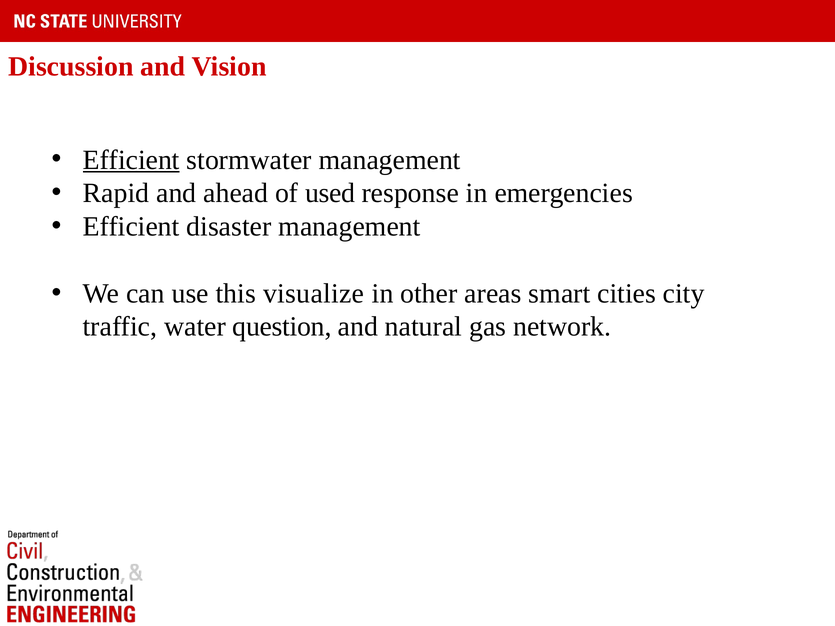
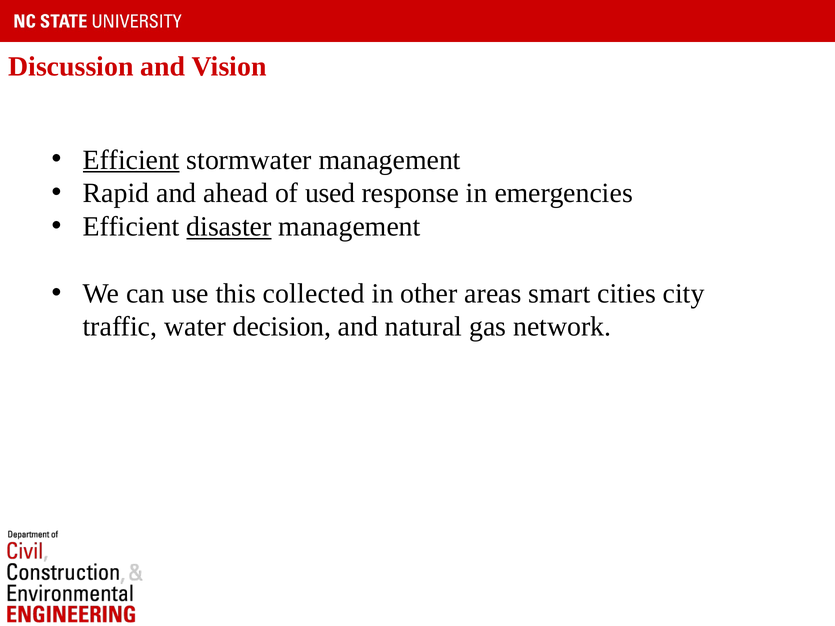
disaster underline: none -> present (229, 227)
visualize: visualize -> collected (314, 294)
question: question -> decision (282, 327)
